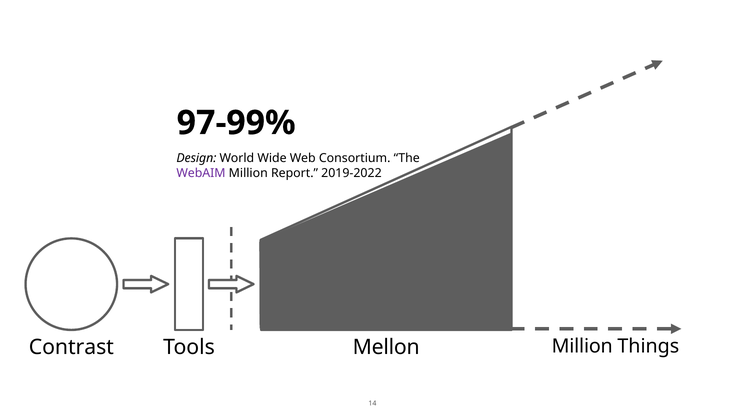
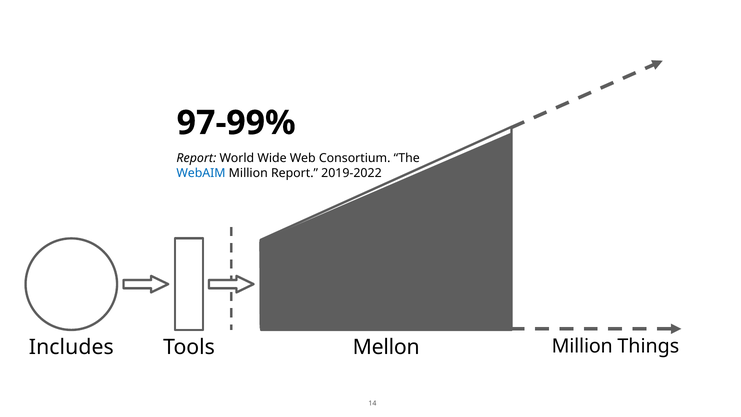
Design: Design -> Report (196, 158)
WebAIM colour: purple -> blue (201, 173)
Contrast: Contrast -> Includes (71, 347)
